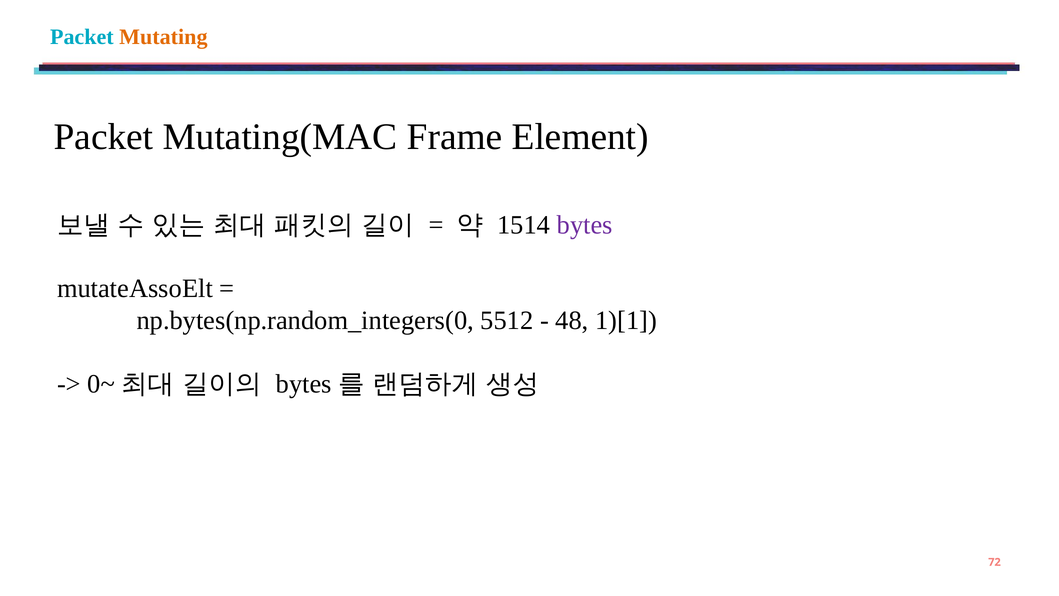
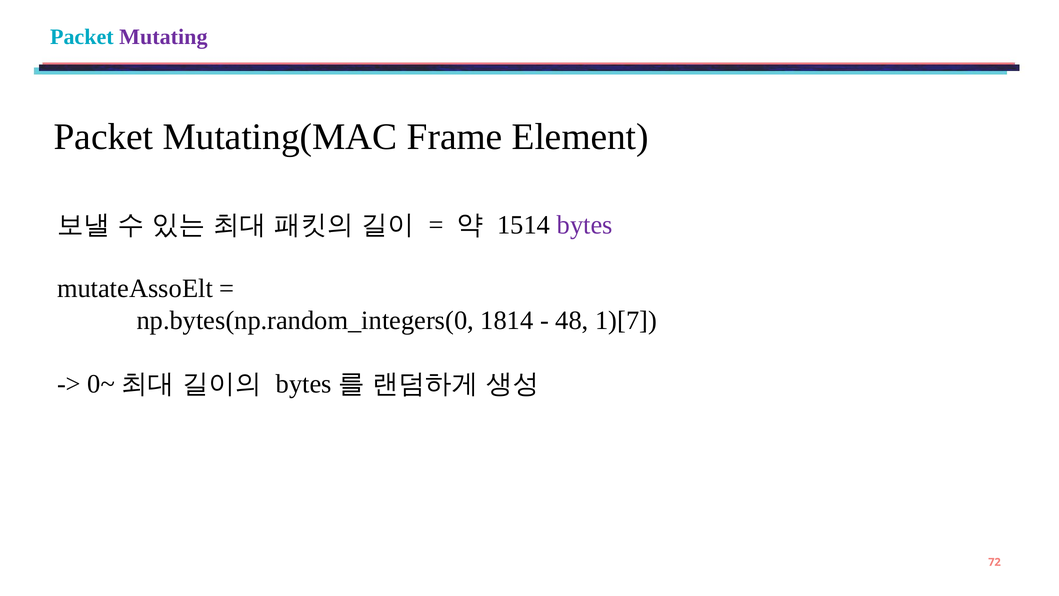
Mutating colour: orange -> purple (163, 37)
5512: 5512 -> 1814 (507, 320)
1)[1: 1)[1 -> 1)[7 (626, 320)
